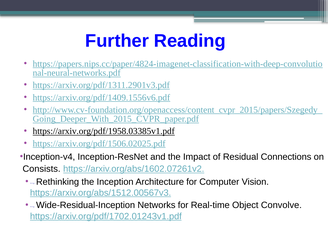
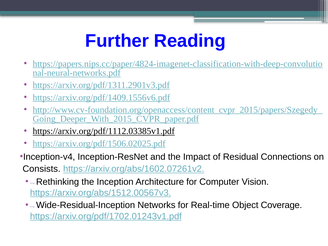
https://arxiv.org/pdf/1958.03385v1.pdf: https://arxiv.org/pdf/1958.03385v1.pdf -> https://arxiv.org/pdf/1112.03385v1.pdf (104, 131)
Convolve: Convolve -> Coverage (281, 205)
